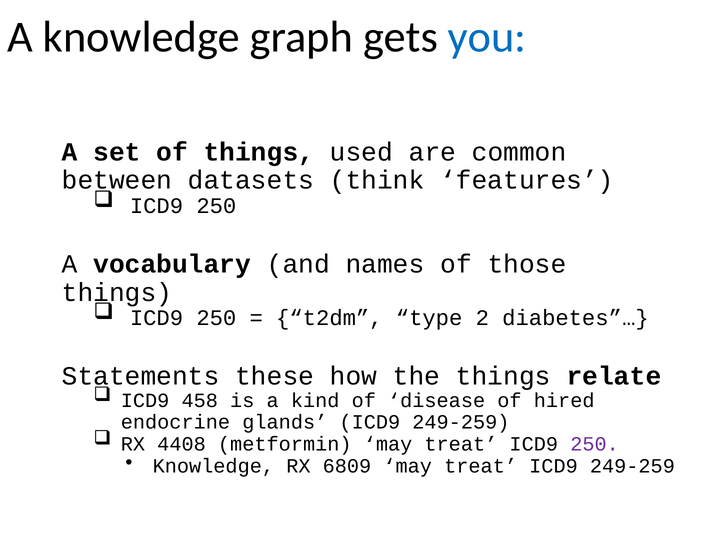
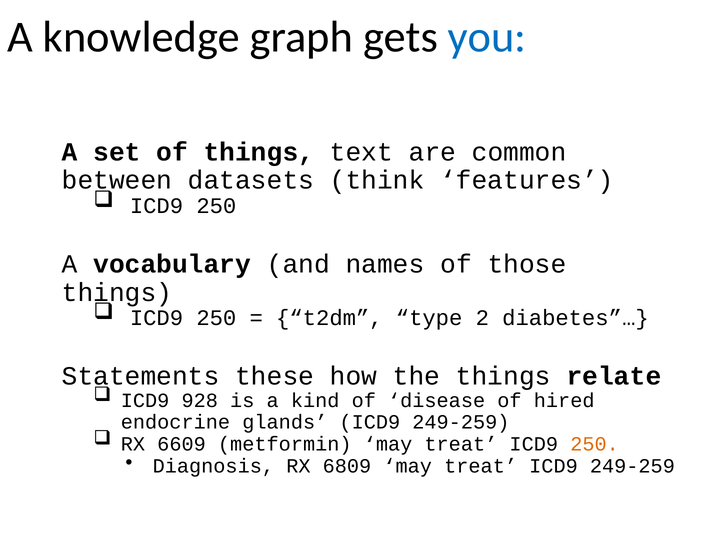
used: used -> text (361, 152)
458: 458 -> 928 (200, 401)
4408: 4408 -> 6609 (182, 444)
250 colour: purple -> orange (595, 444)
Knowledge: Knowledge -> Diagnosis (213, 466)
